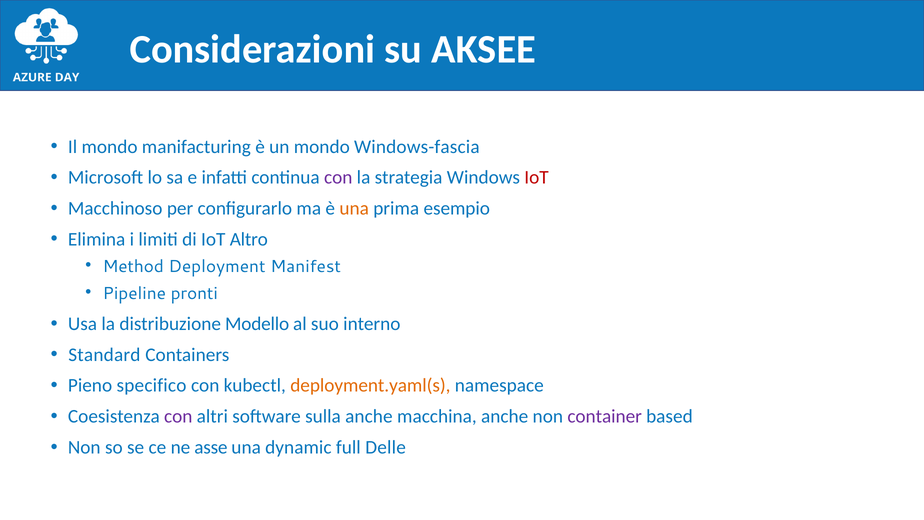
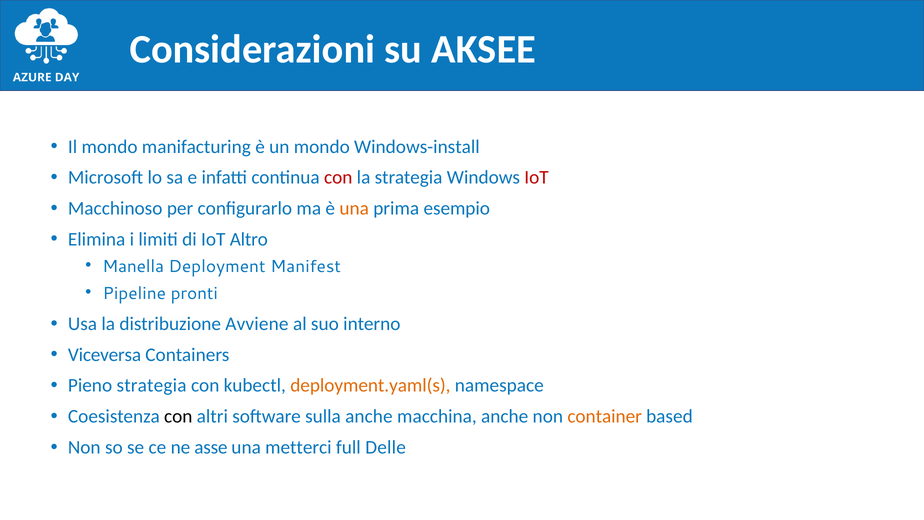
Windows-fascia: Windows-fascia -> Windows-install (417, 147)
con colour: purple -> red (338, 177)
Method: Method -> Manella (133, 267)
Modello: Modello -> Avviene (257, 324)
Standard: Standard -> Viceversa (105, 355)
Pieno specifico: specifico -> strategia (152, 385)
con colour: purple -> black (178, 416)
container colour: purple -> orange (605, 416)
dynamic: dynamic -> metterci (298, 447)
